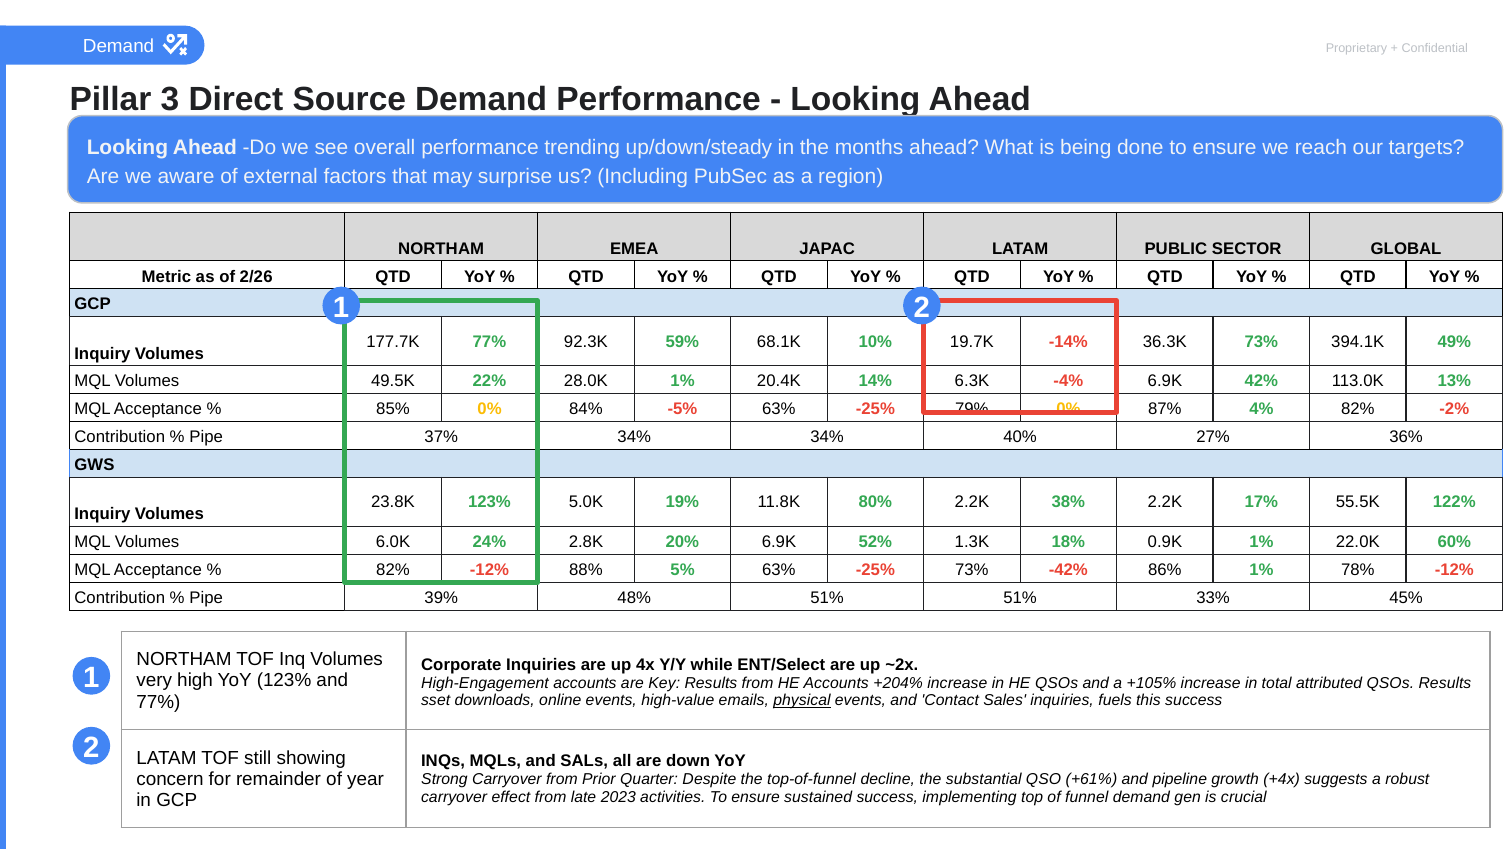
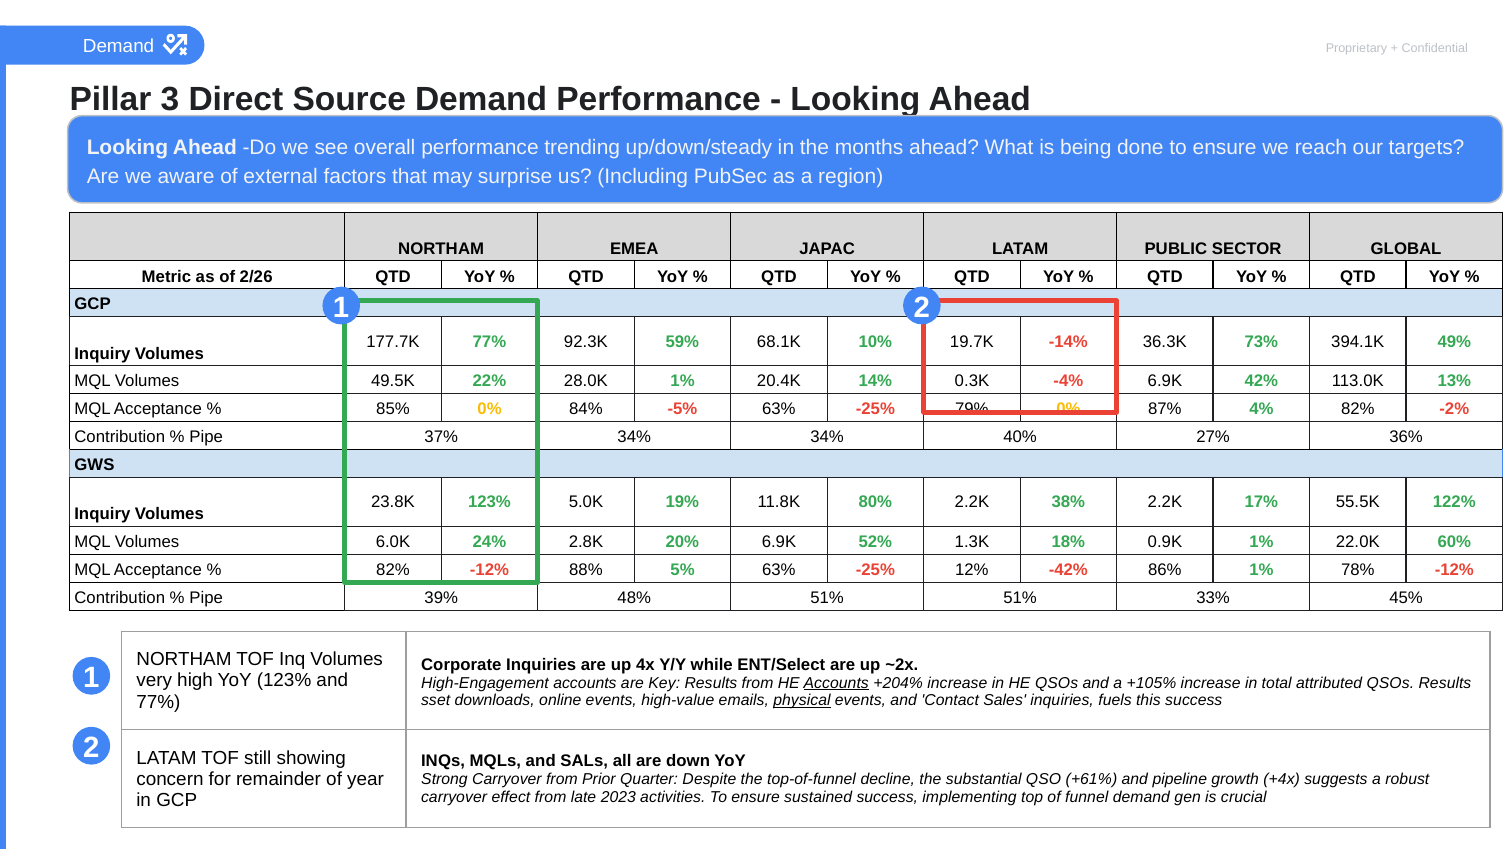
6.3K: 6.3K -> 0.3K (972, 382)
-25% 73%: 73% -> 12% (972, 570)
Accounts underline: none -> present (836, 683)
